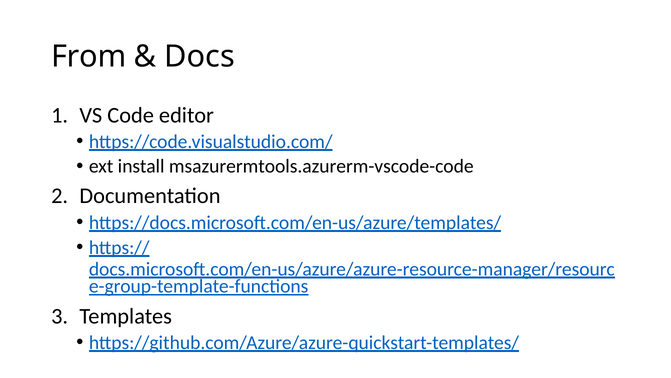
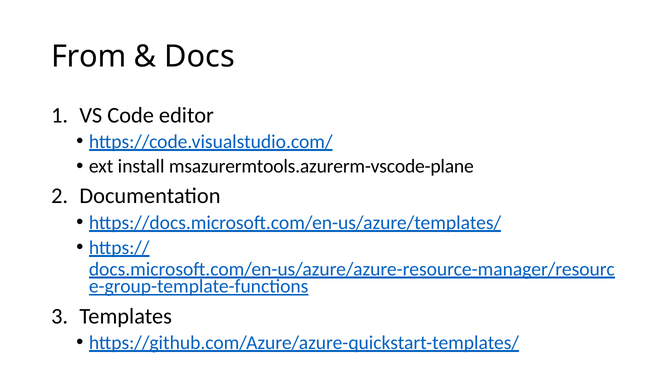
msazurermtools.azurerm-vscode-code: msazurermtools.azurerm-vscode-code -> msazurermtools.azurerm-vscode-plane (321, 166)
